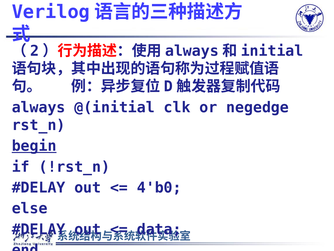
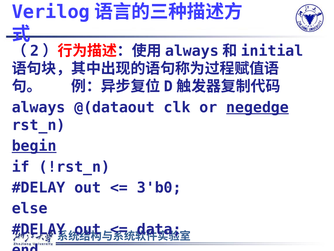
@(initial: @(initial -> @(dataout (115, 107)
negedge underline: none -> present (258, 107)
4'b0: 4'b0 -> 3'b0 (159, 187)
